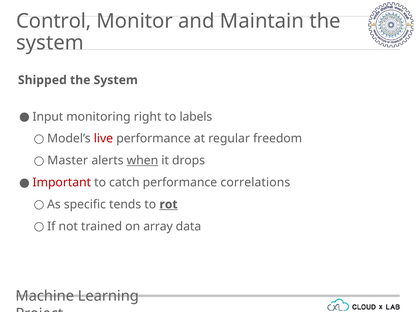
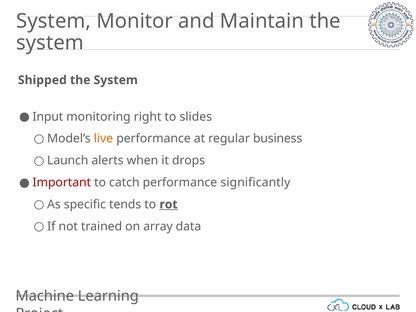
Control: Control -> System (54, 21)
labels: labels -> slides (196, 117)
live colour: red -> orange (103, 139)
freedom: freedom -> business (278, 139)
Master: Master -> Launch (68, 161)
when underline: present -> none (142, 161)
correlations: correlations -> significantly (255, 182)
